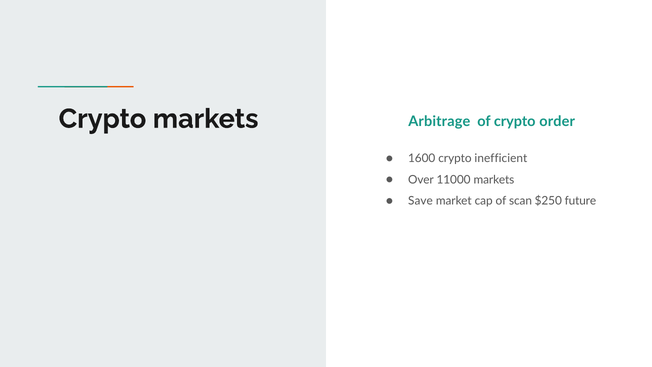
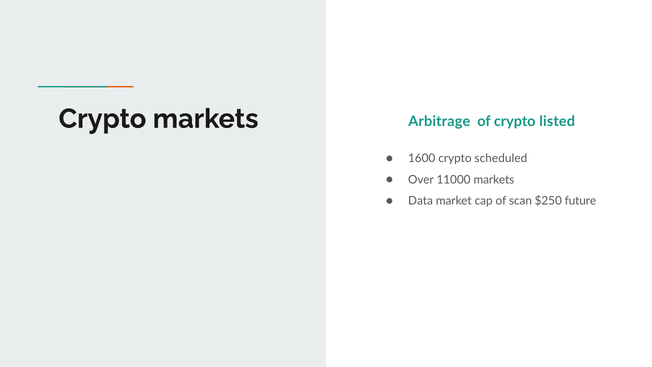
order: order -> listed (557, 121)
inefficient: inefficient -> scheduled (501, 158)
Save: Save -> Data (420, 201)
